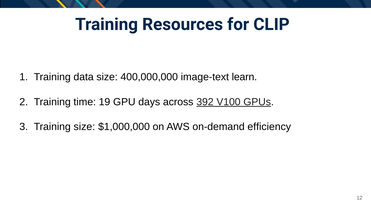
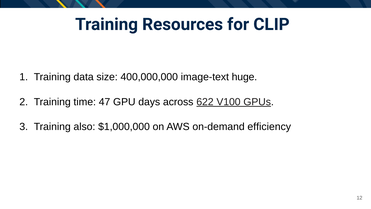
learn: learn -> huge (244, 77)
19: 19 -> 47 (104, 102)
392: 392 -> 622 (205, 102)
Training size: size -> also (84, 126)
